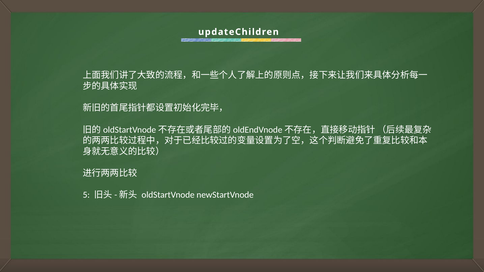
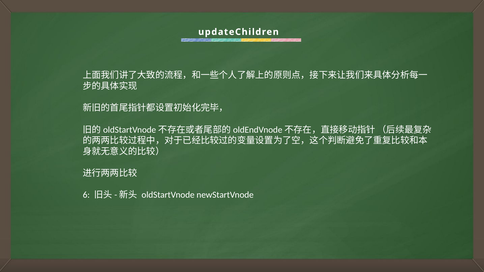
5: 5 -> 6 (86, 195)
